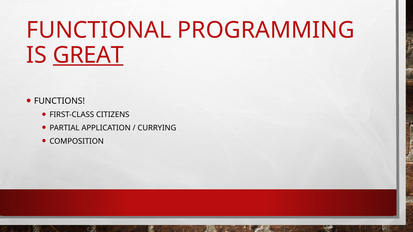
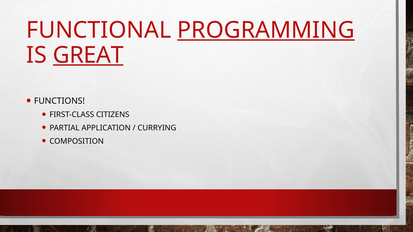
PROGRAMMING underline: none -> present (266, 30)
